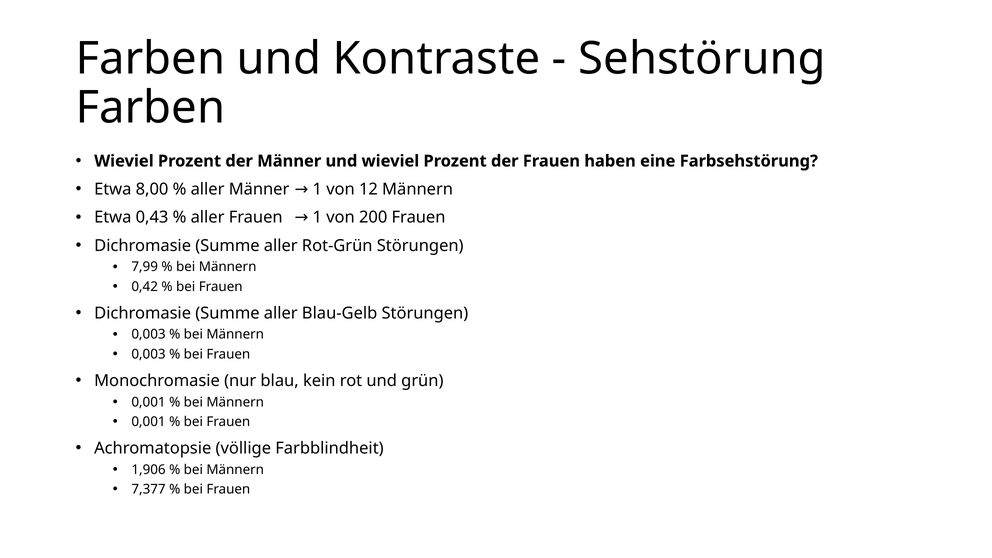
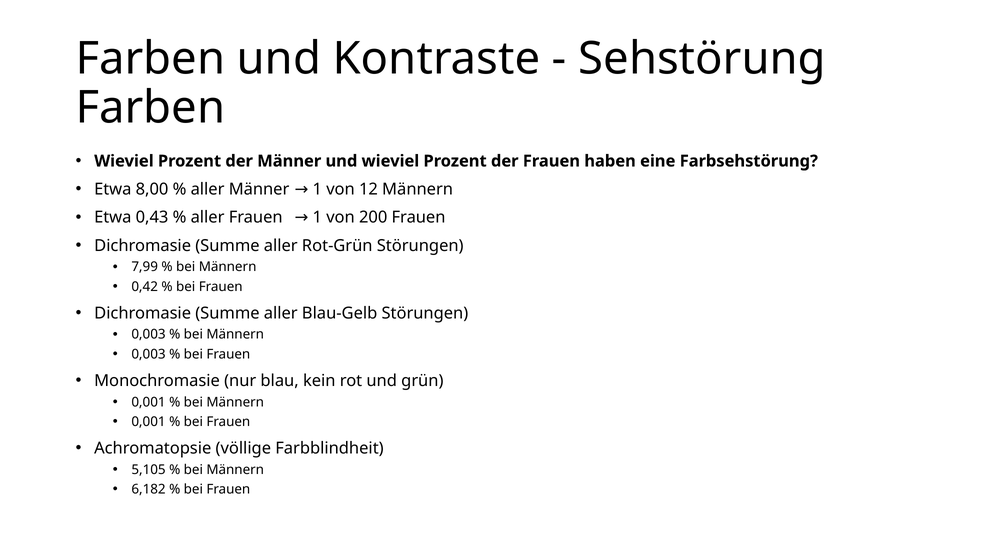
1,906: 1,906 -> 5,105 (149, 470)
7,377: 7,377 -> 6,182 (149, 489)
